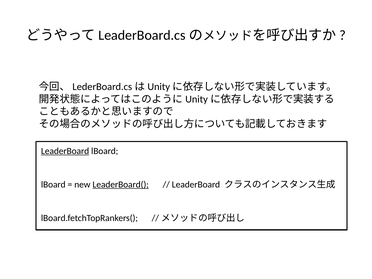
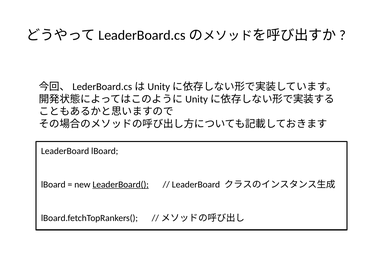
LeaderBoard underline: present -> none (65, 151)
